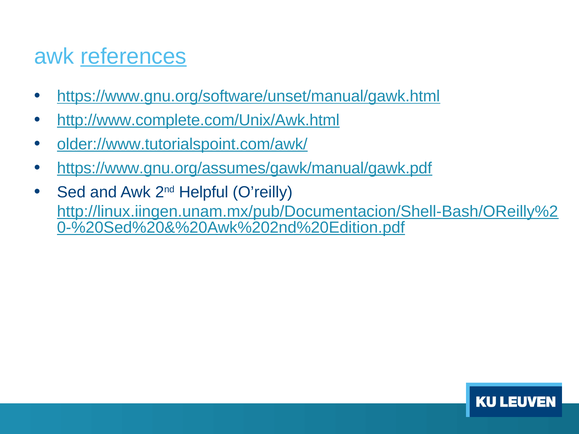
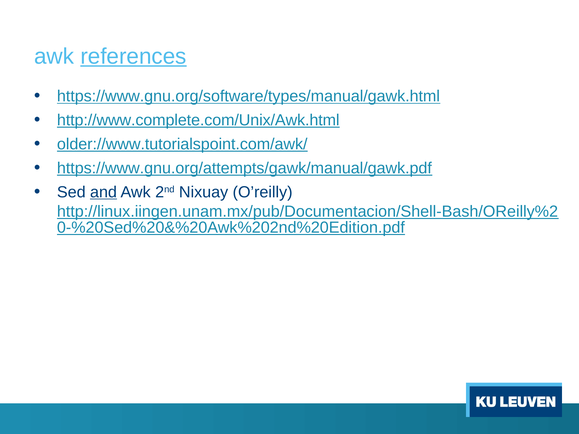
https://www.gnu.org/software/unset/manual/gawk.html: https://www.gnu.org/software/unset/manual/gawk.html -> https://www.gnu.org/software/types/manual/gawk.html (248, 96)
https://www.gnu.org/assumes/gawk/manual/gawk.pdf: https://www.gnu.org/assumes/gawk/manual/gawk.pdf -> https://www.gnu.org/attempts/gawk/manual/gawk.pdf (244, 168)
and underline: none -> present (103, 192)
Helpful: Helpful -> Nixuay (204, 192)
